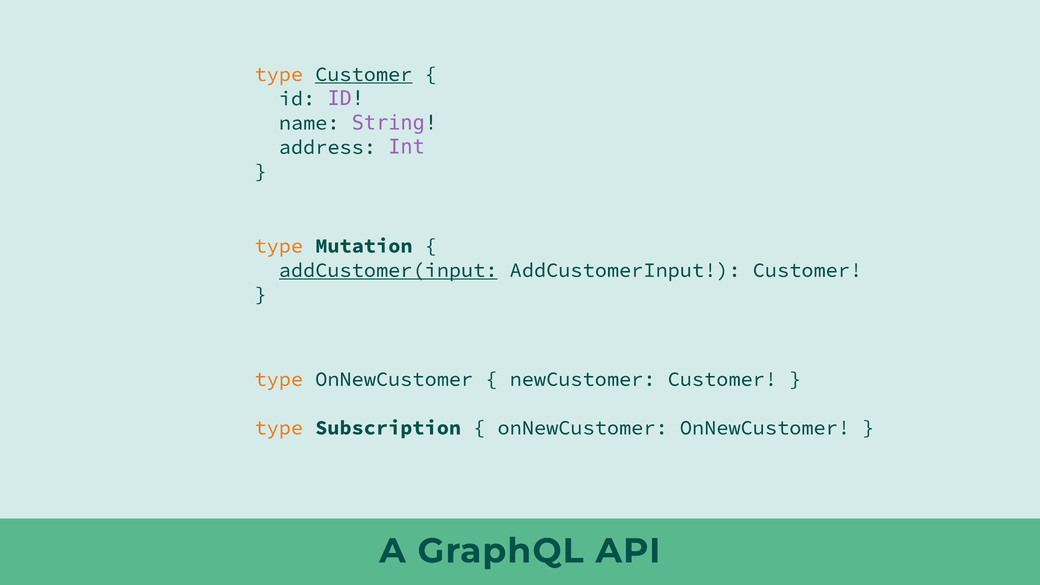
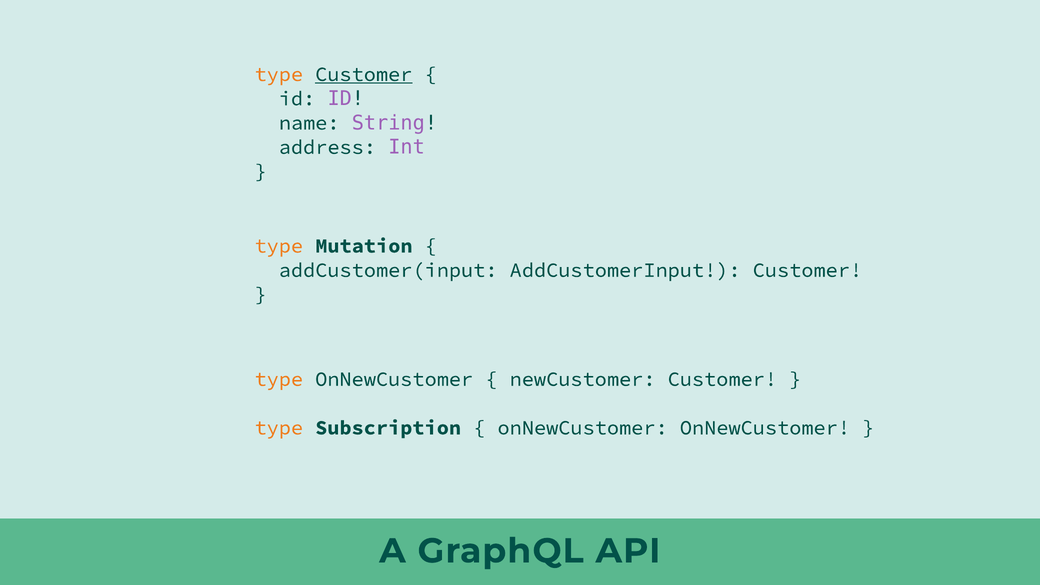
addCustomer(input underline: present -> none (388, 270)
